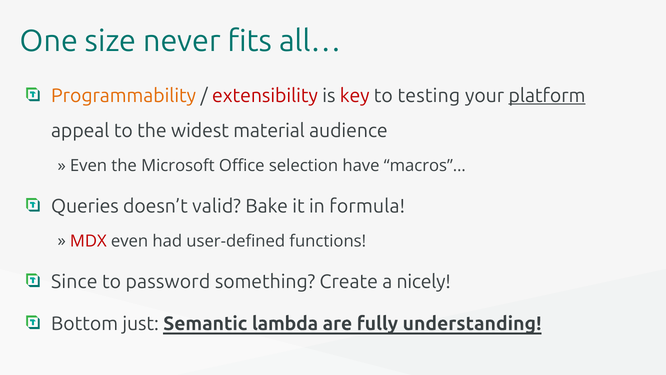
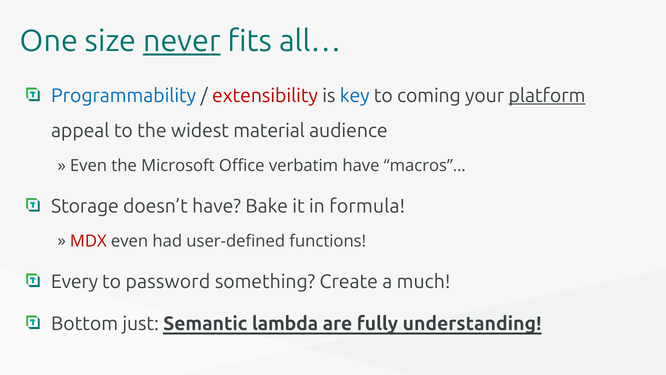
never underline: none -> present (182, 41)
Programmability colour: orange -> blue (124, 96)
key colour: red -> blue (355, 96)
testing: testing -> coming (429, 96)
selection: selection -> verbatim (304, 166)
Queries: Queries -> Storage (85, 206)
doesn’t valid: valid -> have (217, 206)
Since: Since -> Every (74, 281)
nicely: nicely -> much (424, 281)
